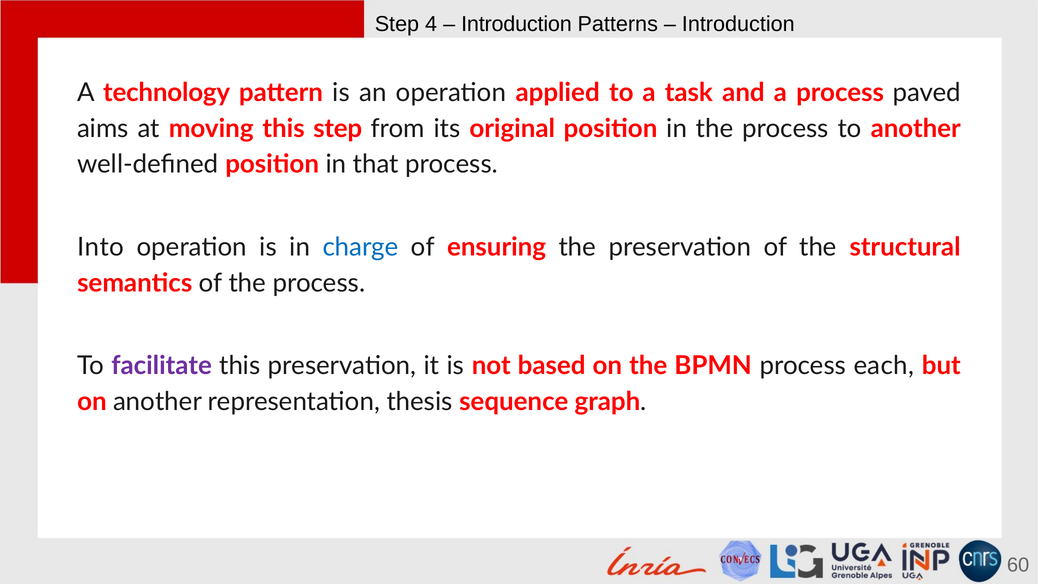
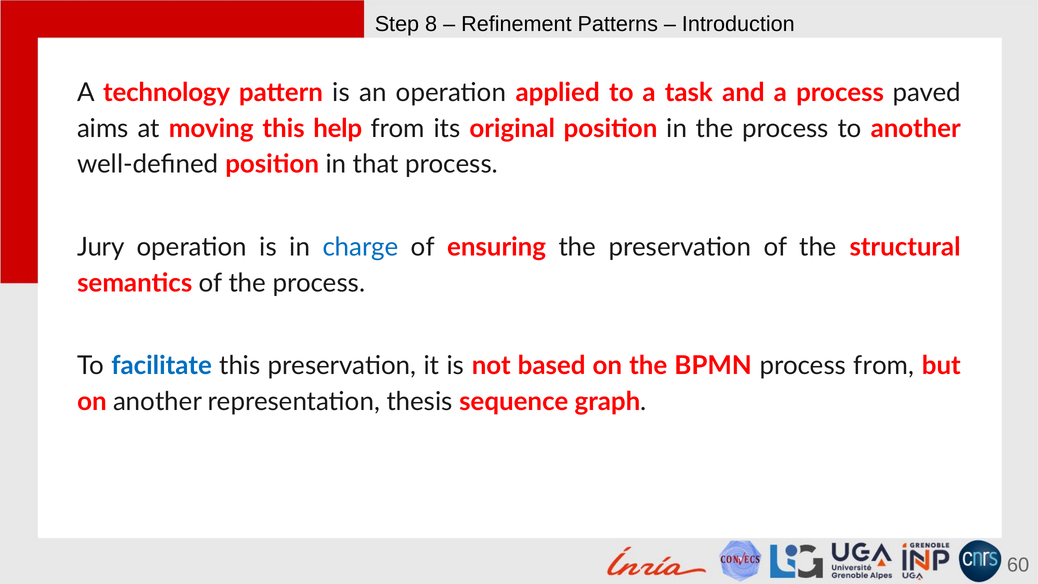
4: 4 -> 8 (431, 24)
Introduction: Introduction -> Refinement (516, 24)
this step: step -> help (338, 128)
Into: Into -> Jury (101, 247)
facilitate colour: purple -> blue (162, 366)
process each: each -> from (884, 366)
